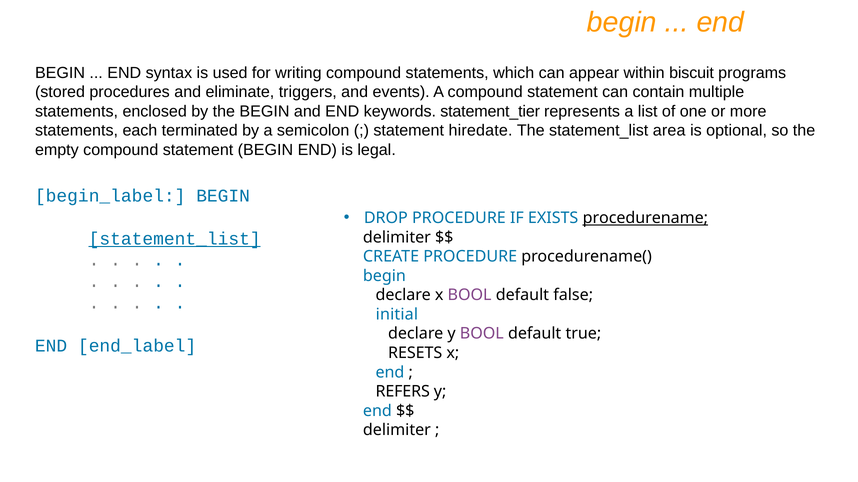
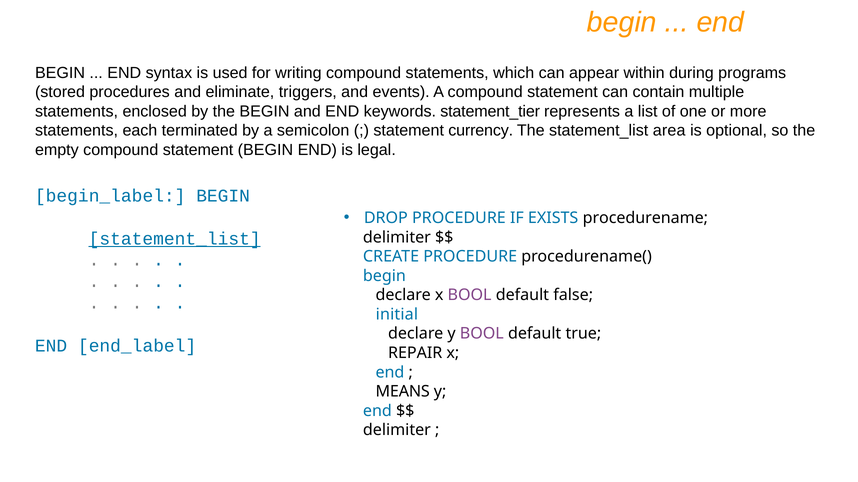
biscuit: biscuit -> during (691, 73)
hiredate: hiredate -> currency (481, 131)
procedurename underline: present -> none (645, 218)
RESETS: RESETS -> REPAIR (415, 353)
REFERS: REFERS -> MEANS (403, 392)
